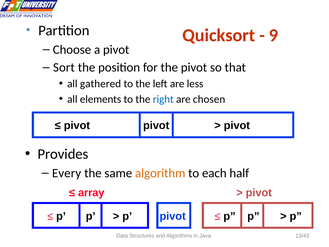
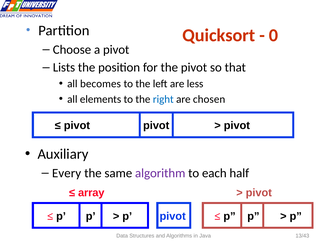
9: 9 -> 0 (274, 35)
Sort: Sort -> Lists (64, 67)
gathered: gathered -> becomes (100, 84)
Provides: Provides -> Auxiliary (63, 154)
algorithm colour: orange -> purple (160, 173)
